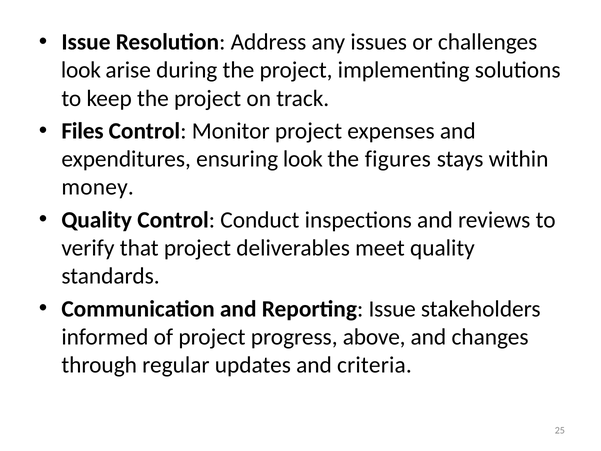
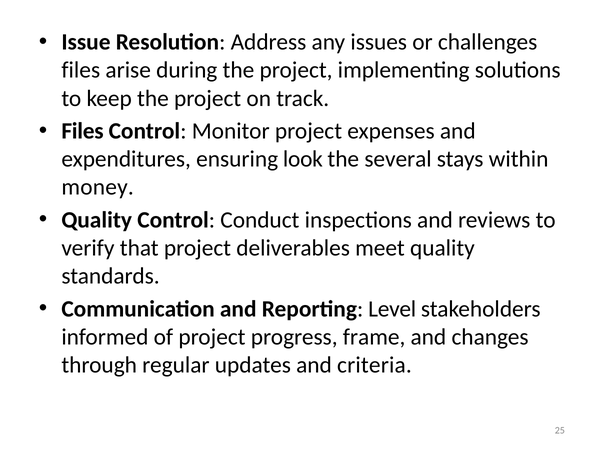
look: look -> files (81, 70)
figures: figures -> several (398, 159)
Reporting Issue: Issue -> Level (392, 309)
above: above -> frame (374, 337)
